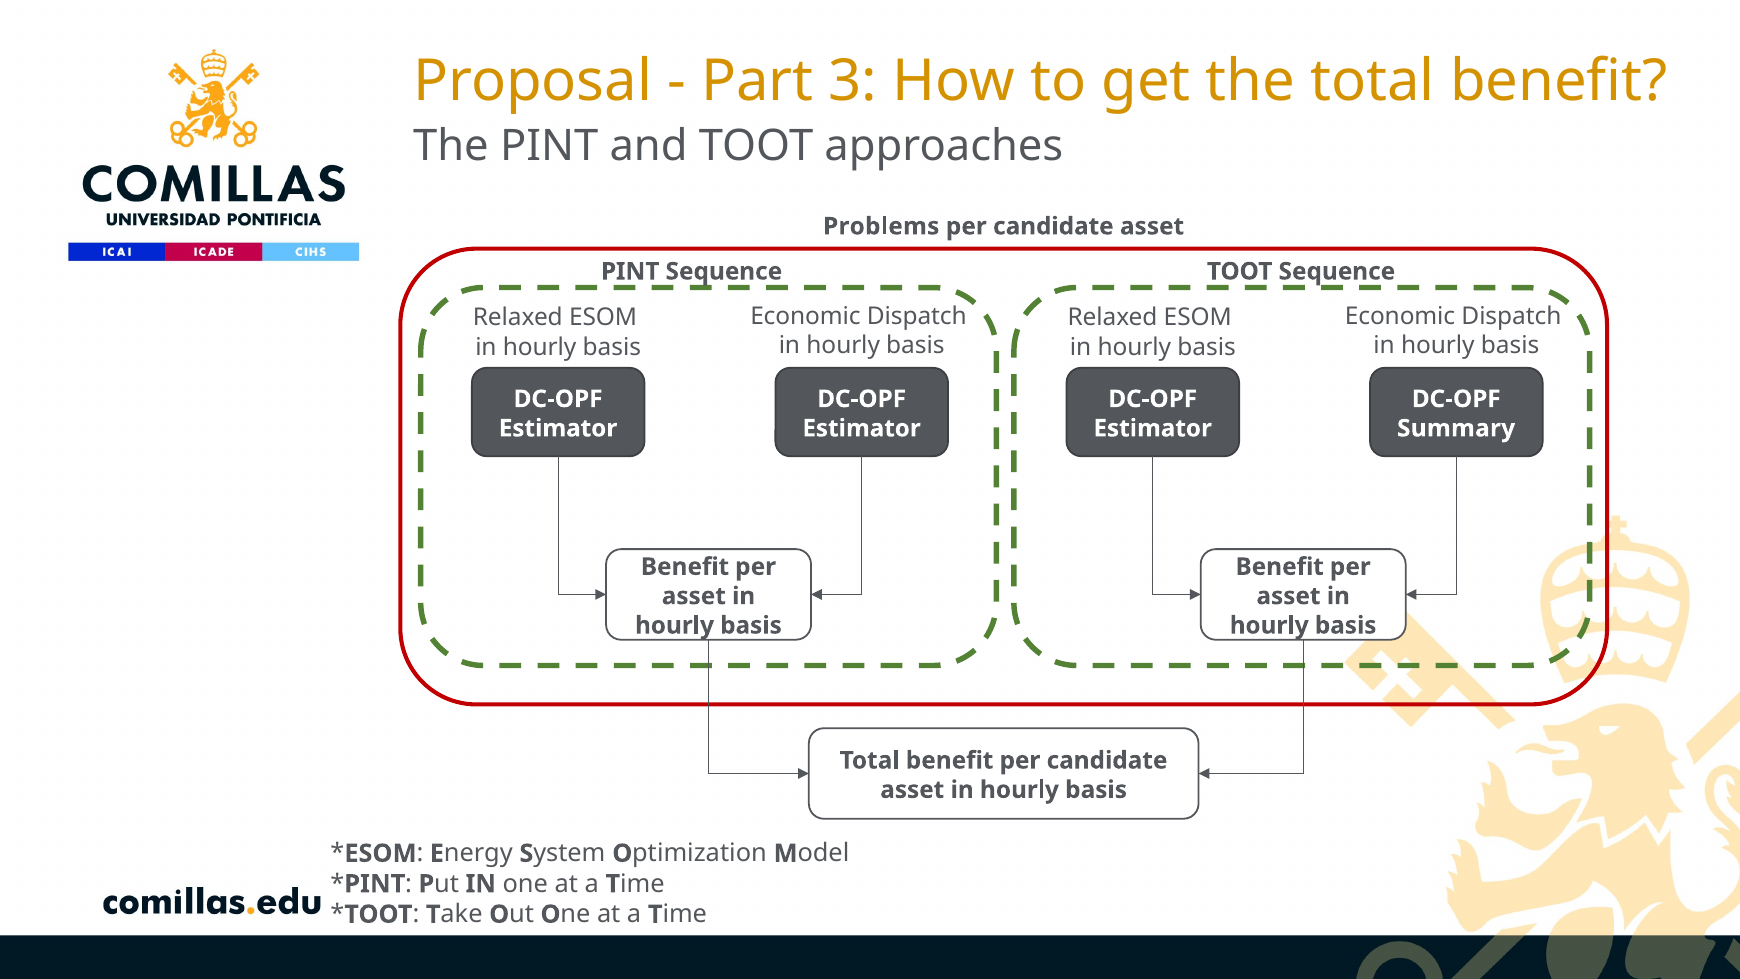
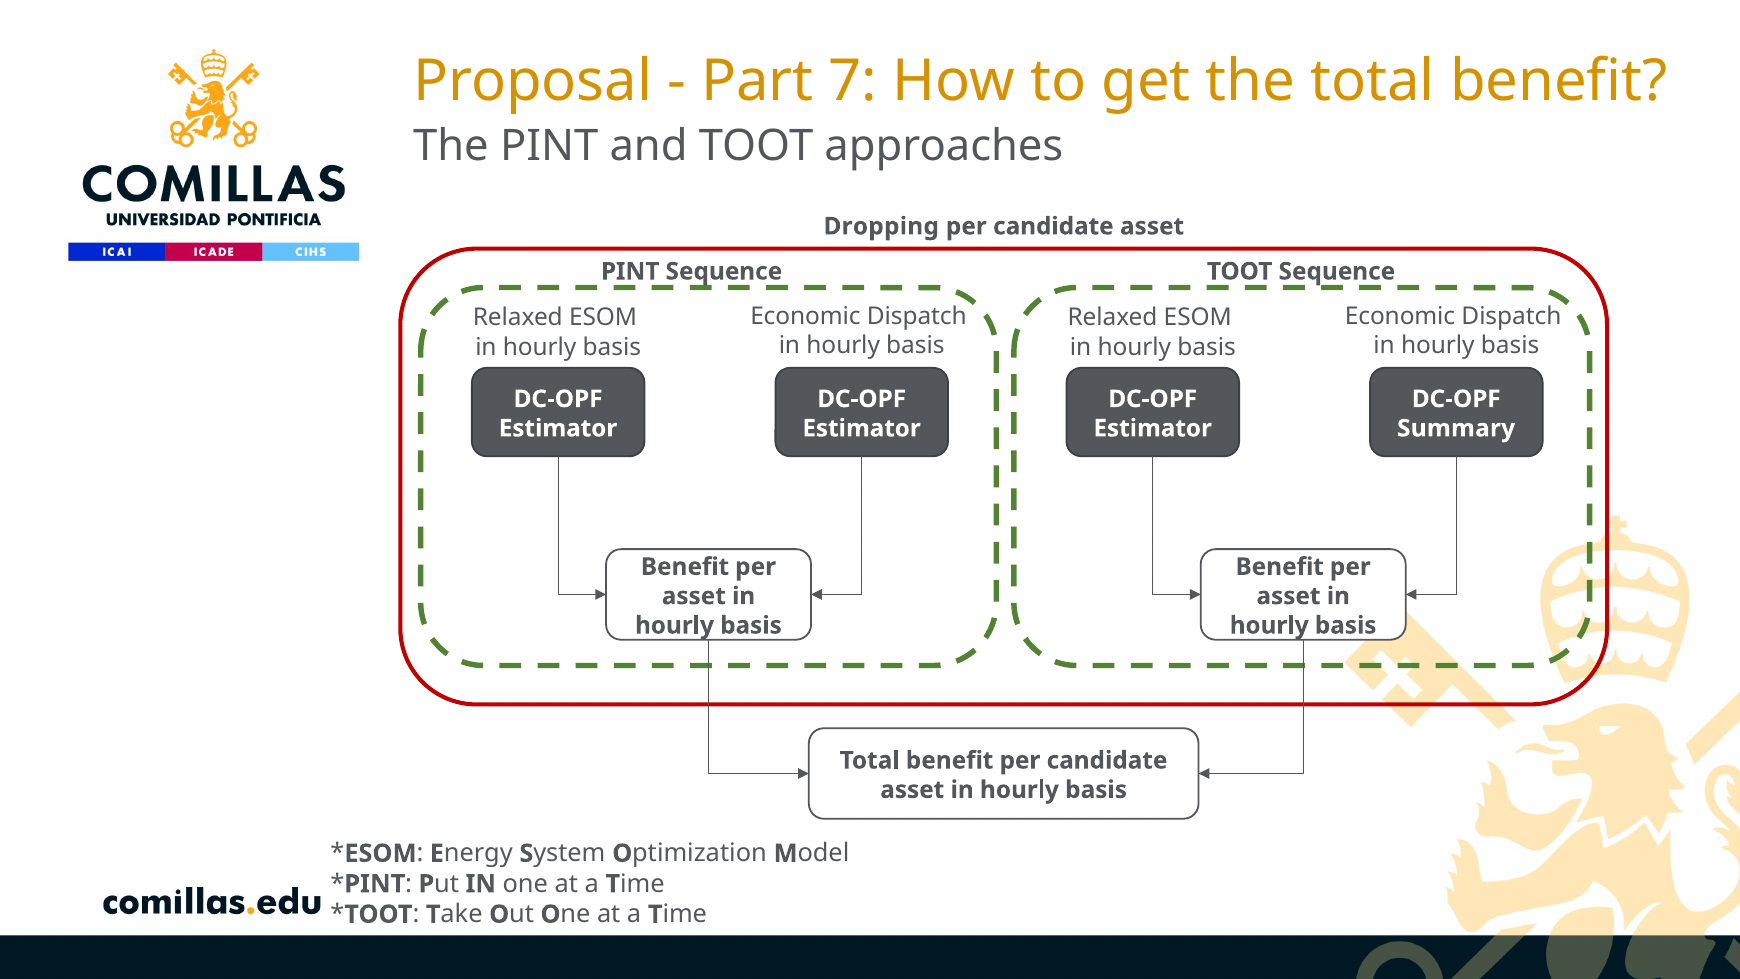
3: 3 -> 7 (853, 81)
Problems: Problems -> Dropping (881, 226)
